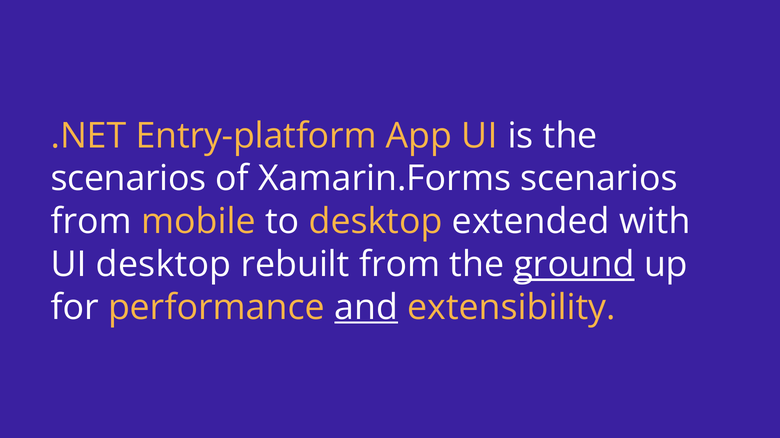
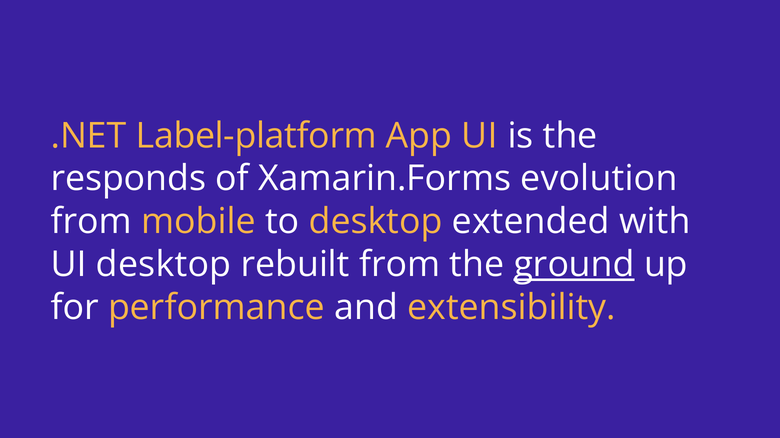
Entry-platform: Entry-platform -> Label-platform (256, 136)
scenarios: scenarios -> responds (128, 179)
Xamarin.Forms scenarios: scenarios -> evolution (599, 179)
and underline: present -> none (366, 308)
